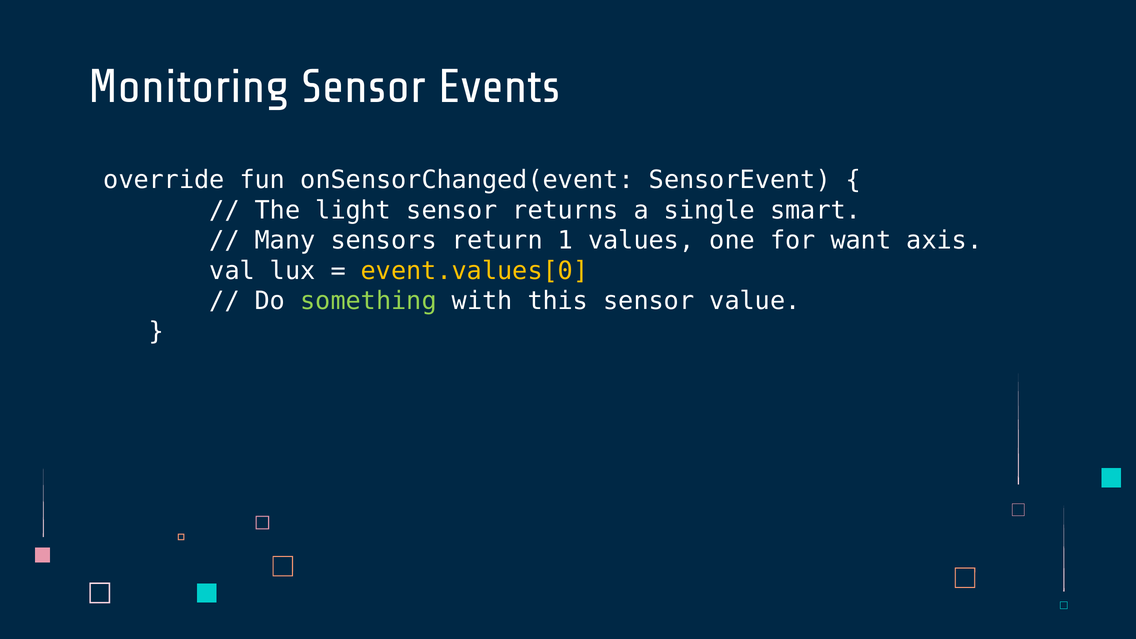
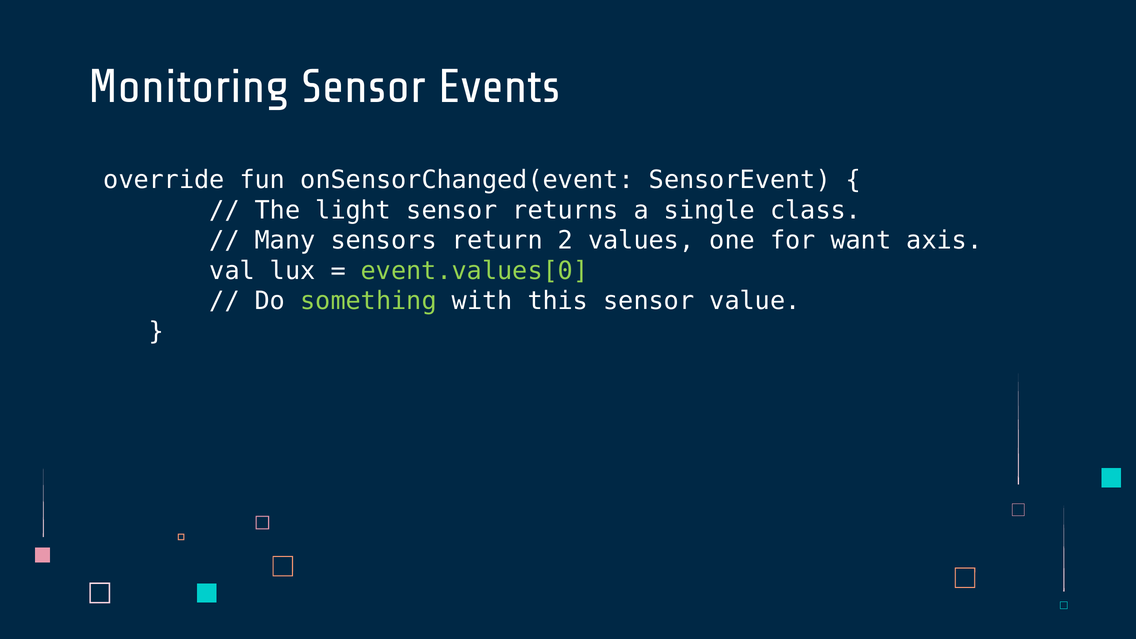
smart: smart -> class (816, 210)
1: 1 -> 2 (565, 241)
event.values[0 colour: yellow -> light green (475, 271)
